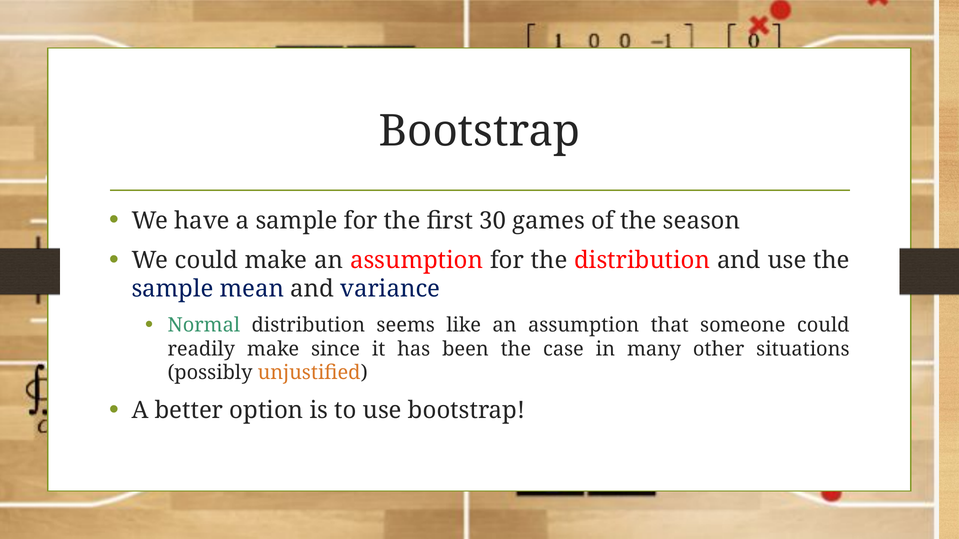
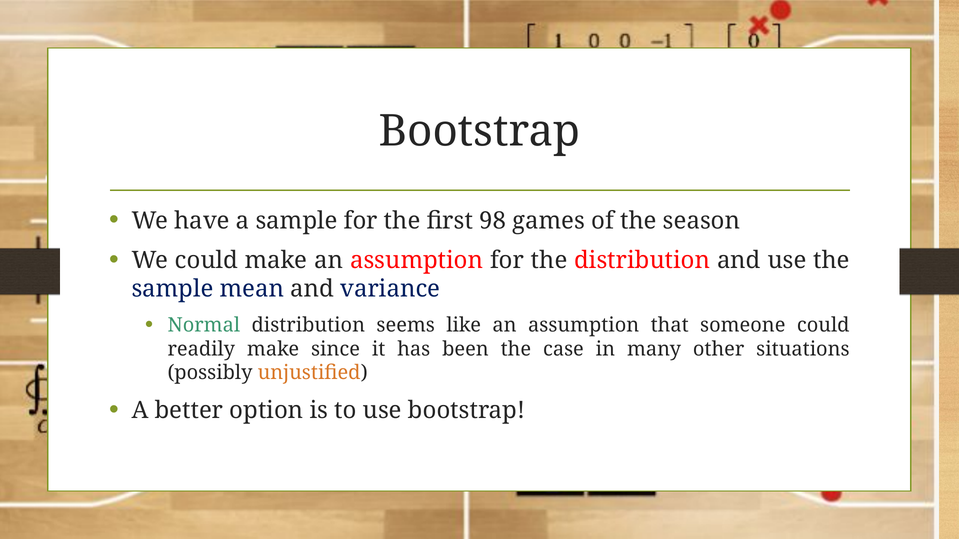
30: 30 -> 98 (493, 221)
